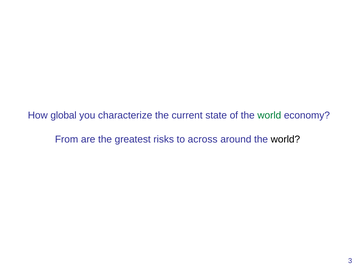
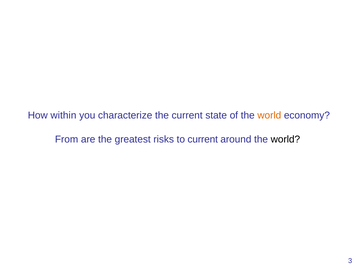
global: global -> within (63, 115)
world colour: green -> orange (269, 115)
to across: across -> current (203, 139)
